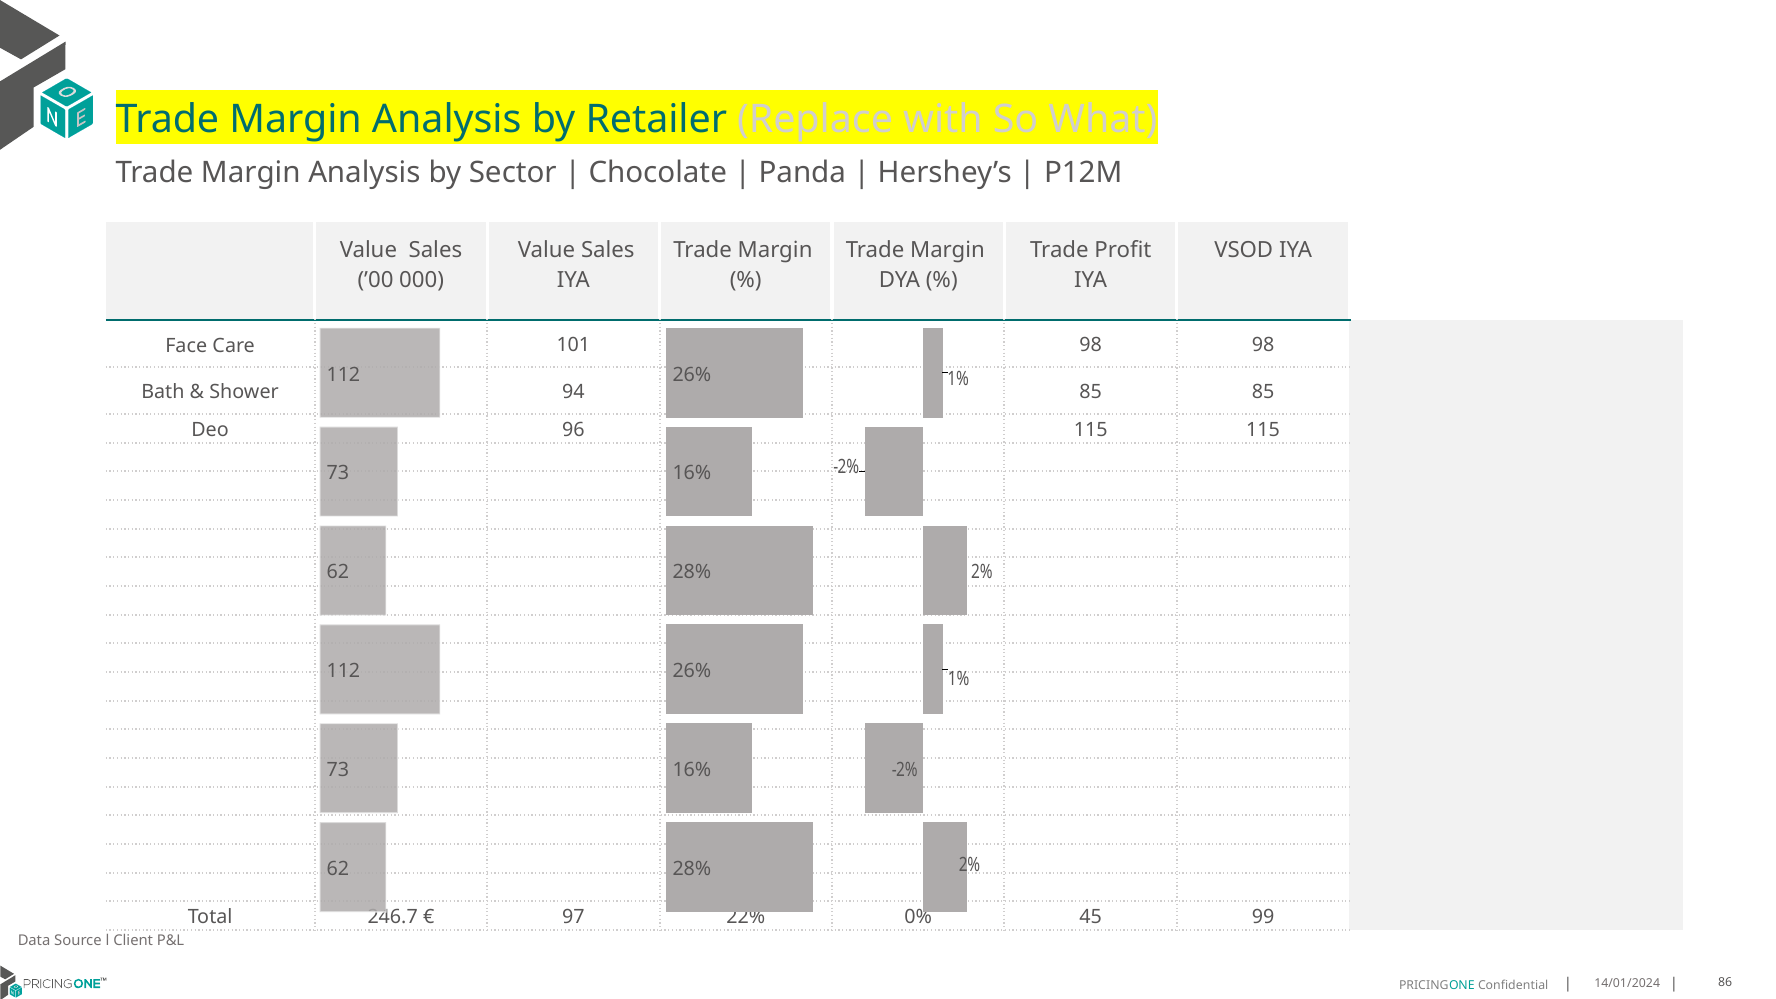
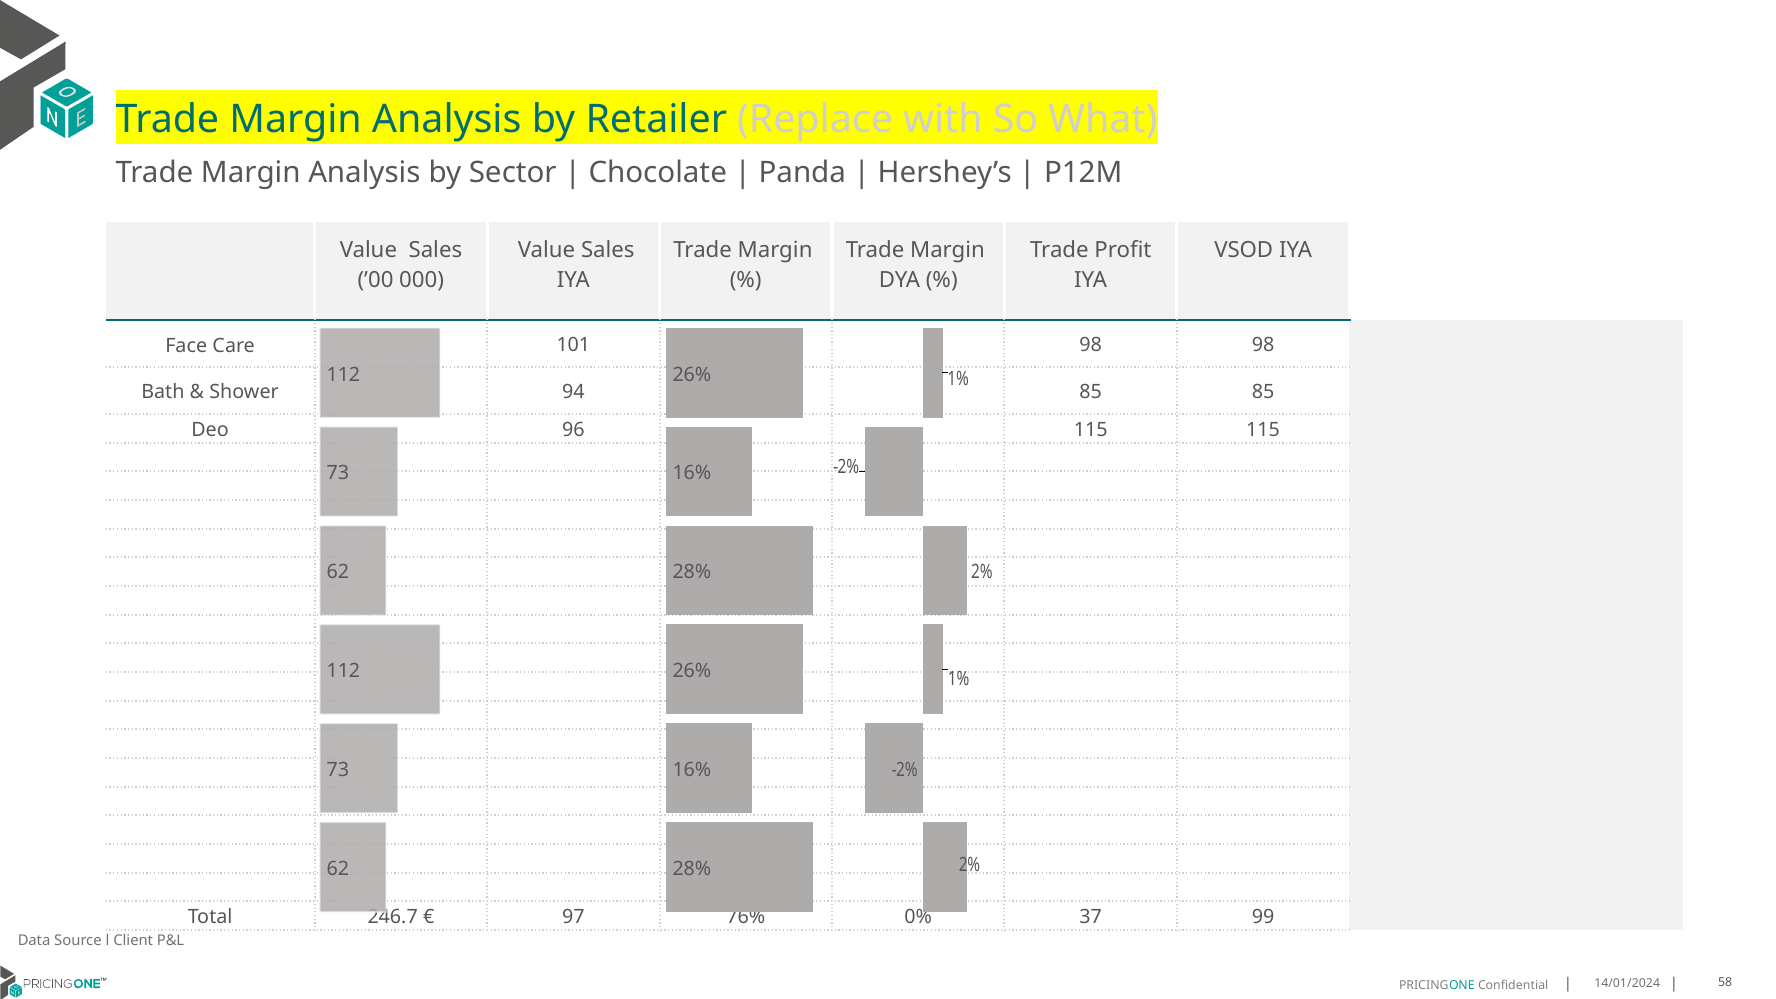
22%: 22% -> 76% (746, 918)
45: 45 -> 37 (1091, 918)
86: 86 -> 58 (1725, 982)
